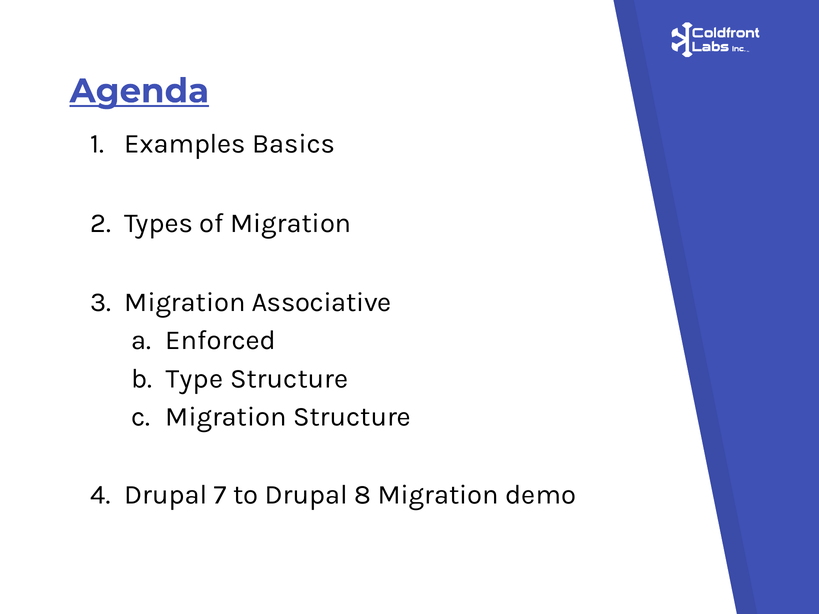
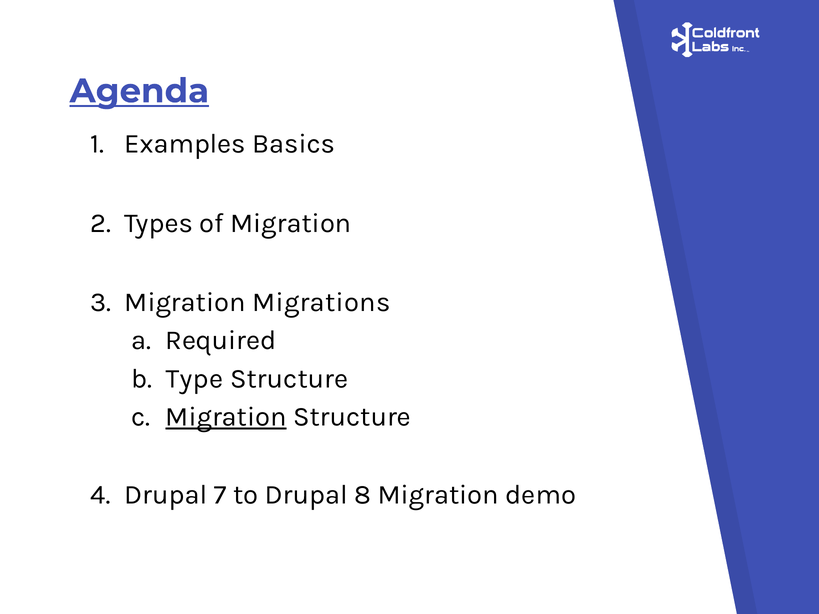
Associative: Associative -> Migrations (321, 302)
Enforced: Enforced -> Required (221, 341)
Migration underline: none -> present (226, 417)
